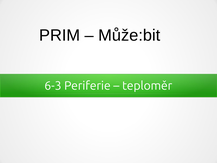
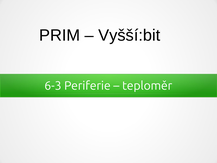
Může:bit: Může:bit -> Vyšší:bit (129, 35)
